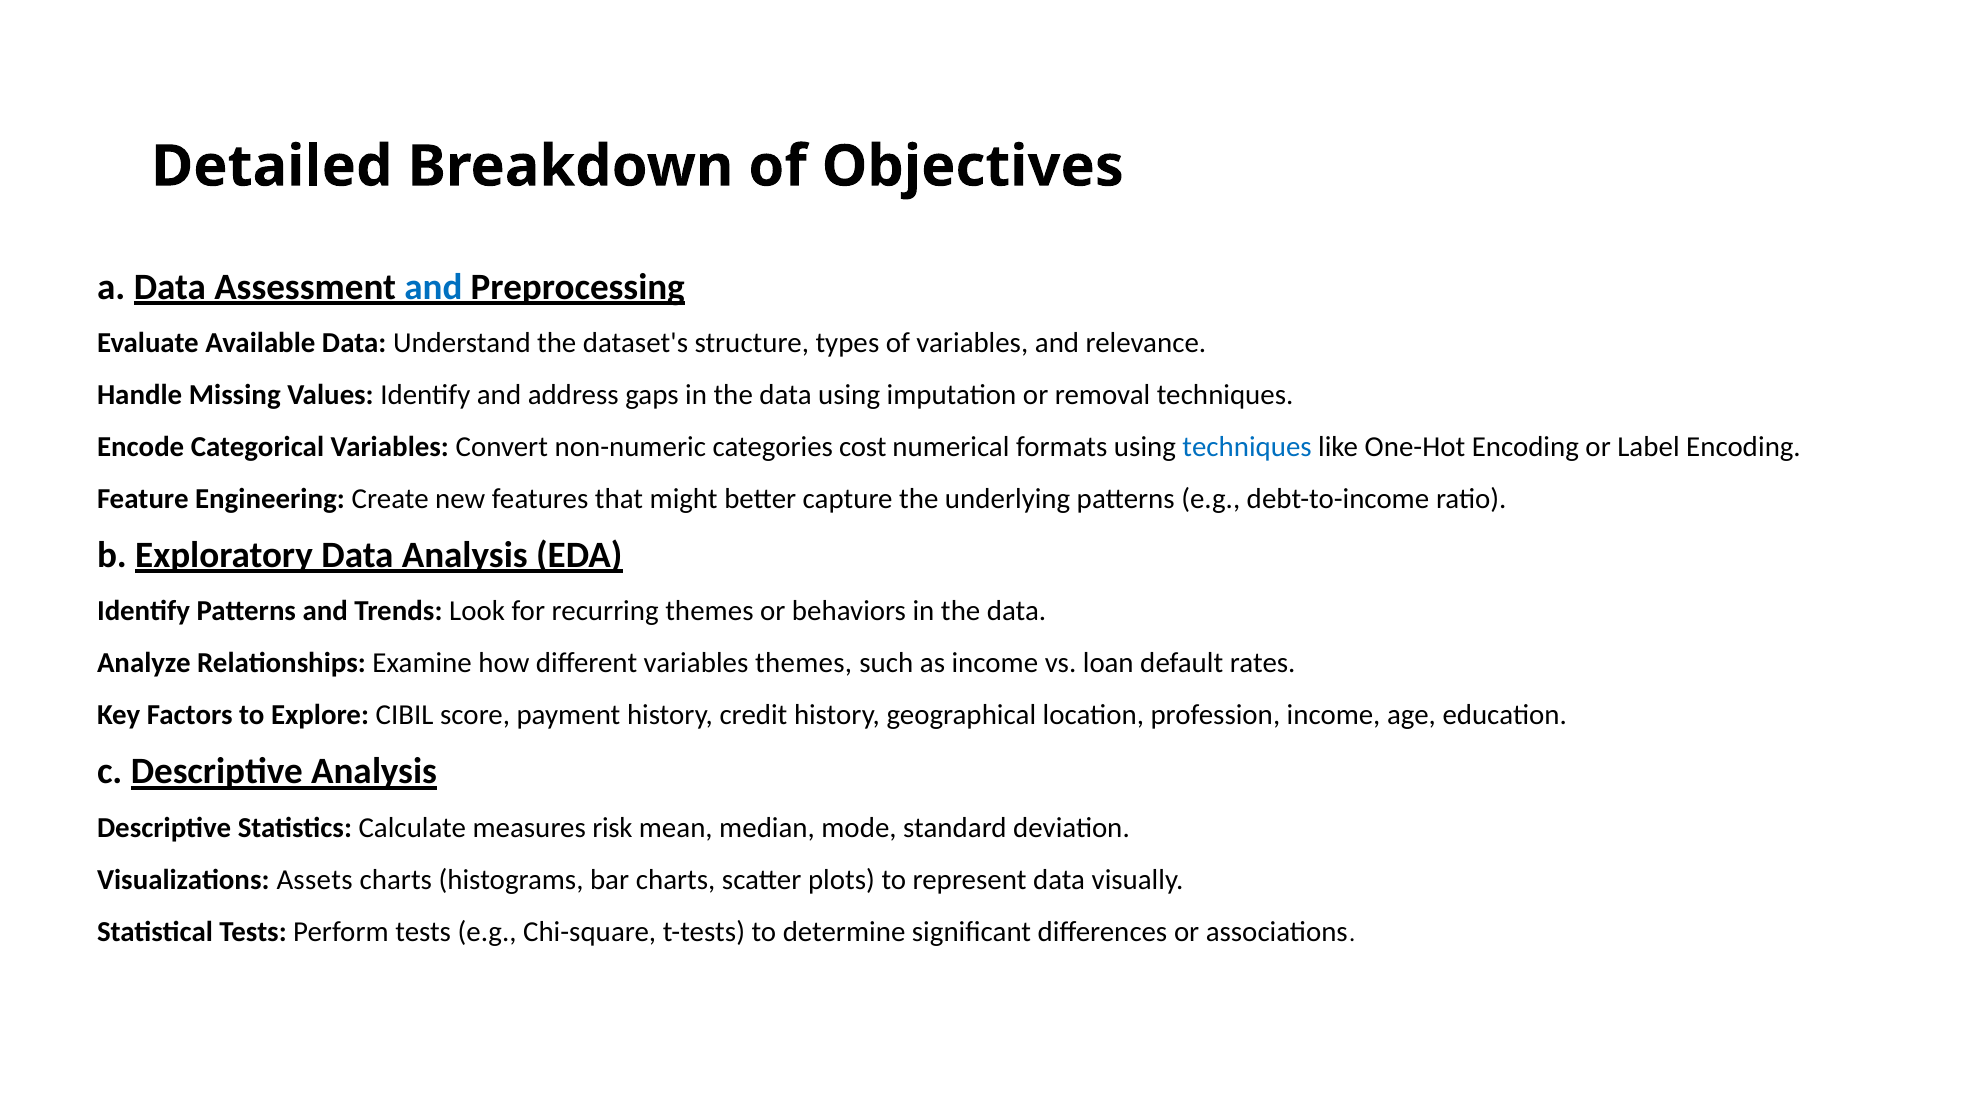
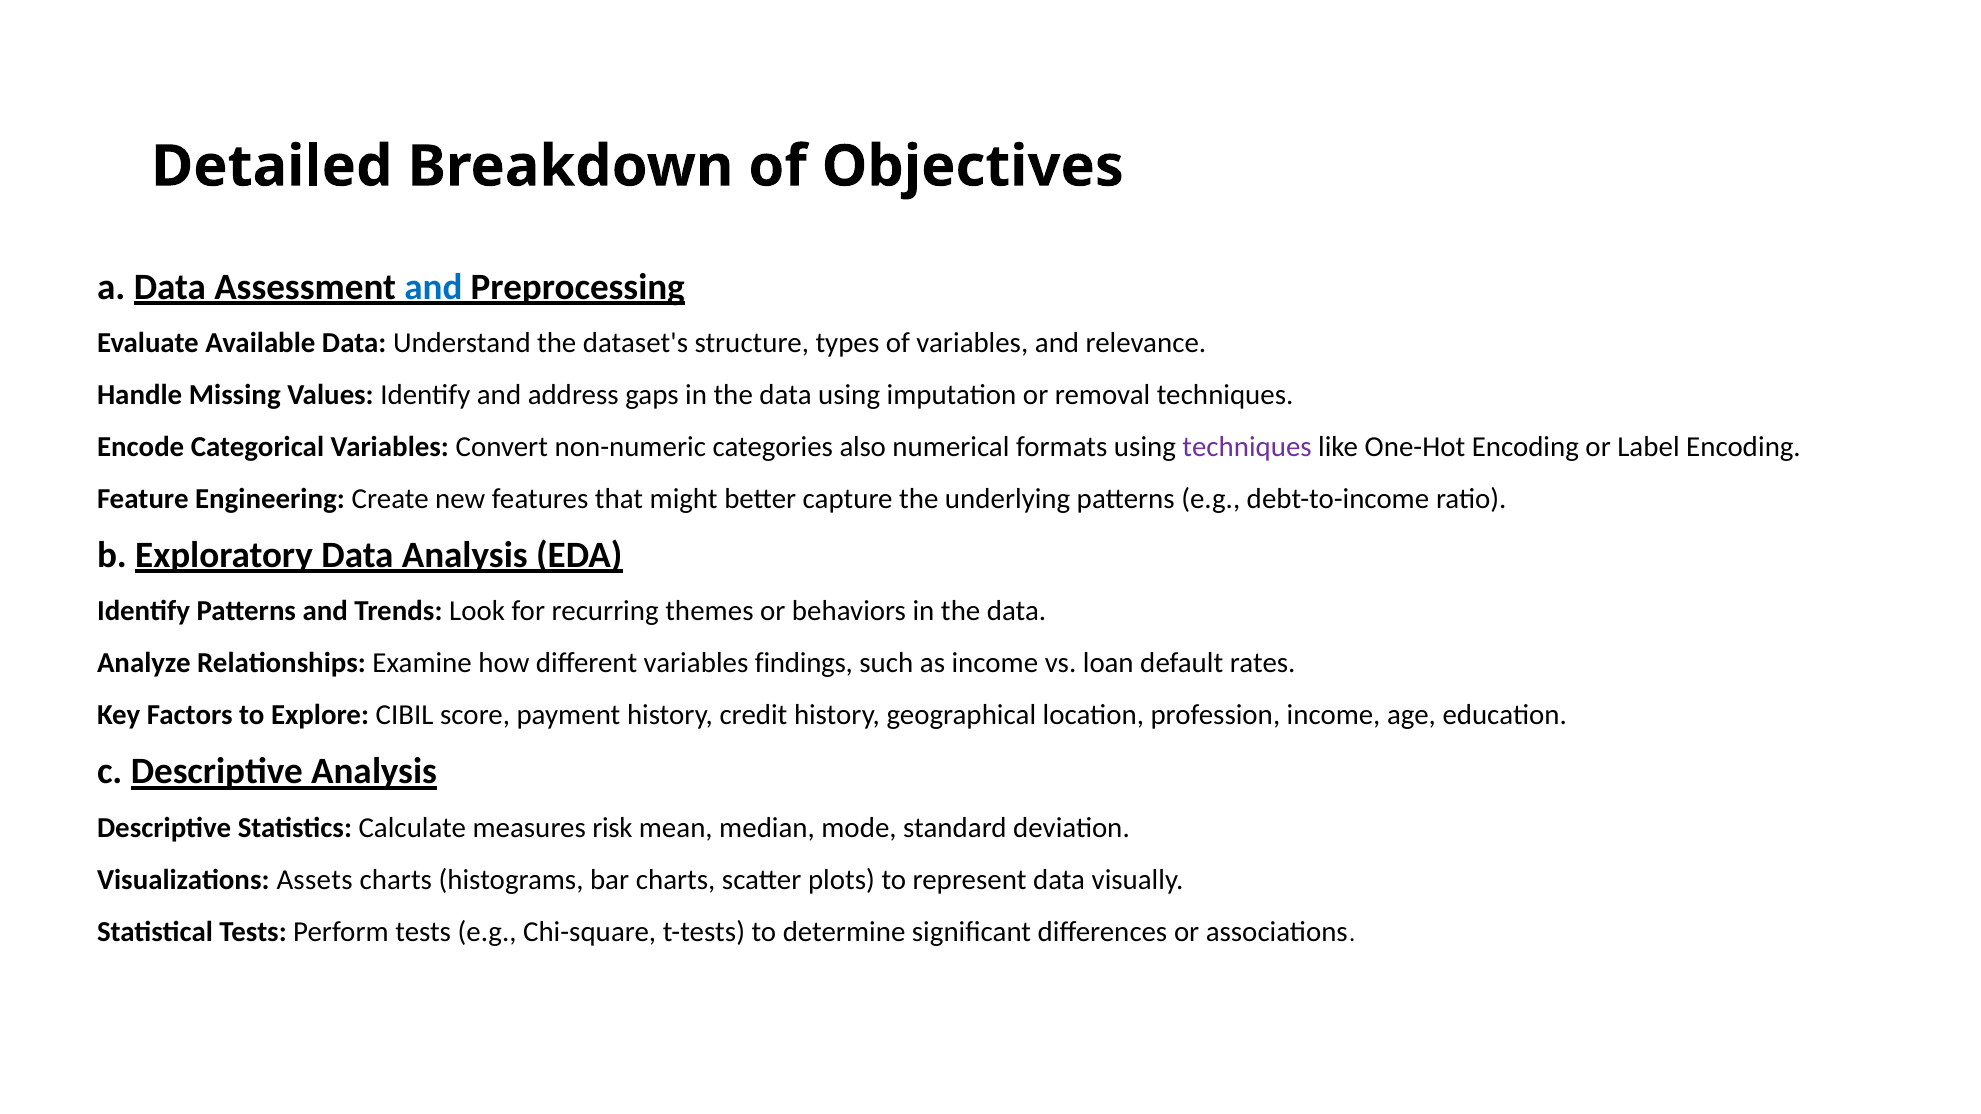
cost: cost -> also (863, 447)
techniques colour: blue -> purple (1247, 447)
variables themes: themes -> findings (804, 663)
